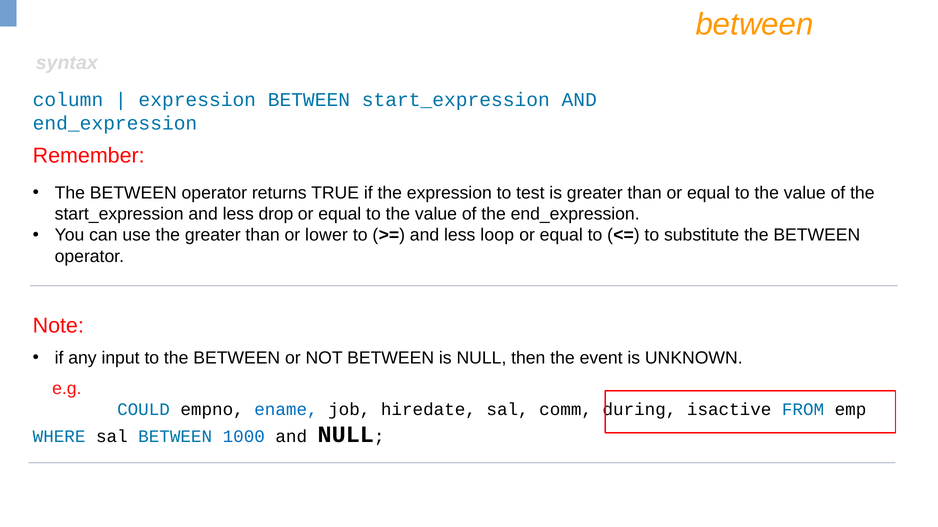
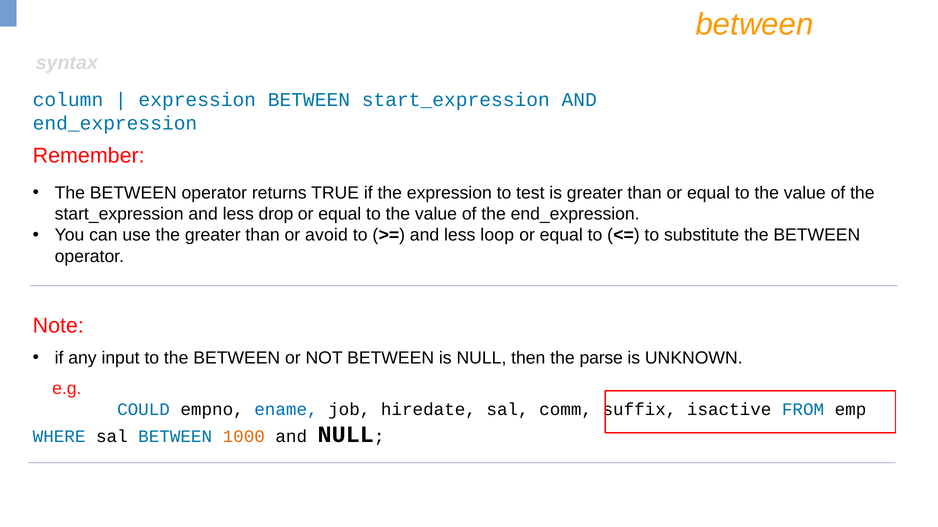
lower: lower -> avoid (326, 235)
event: event -> parse (601, 359)
during: during -> suffix (639, 410)
1000 colour: blue -> orange (244, 437)
